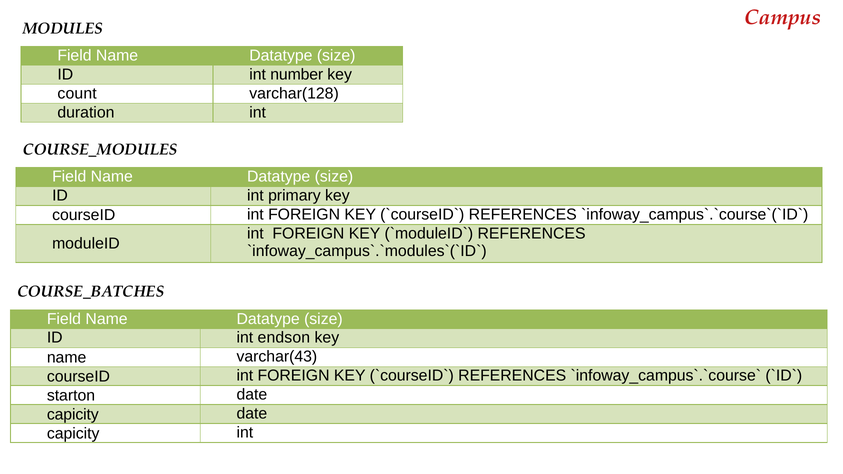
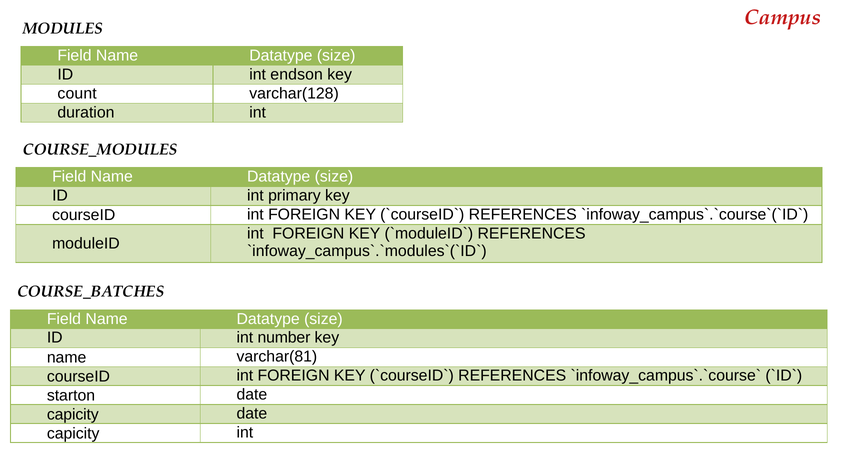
number: number -> endson (297, 74)
endson: endson -> number (284, 338)
varchar(43: varchar(43 -> varchar(81 (277, 357)
